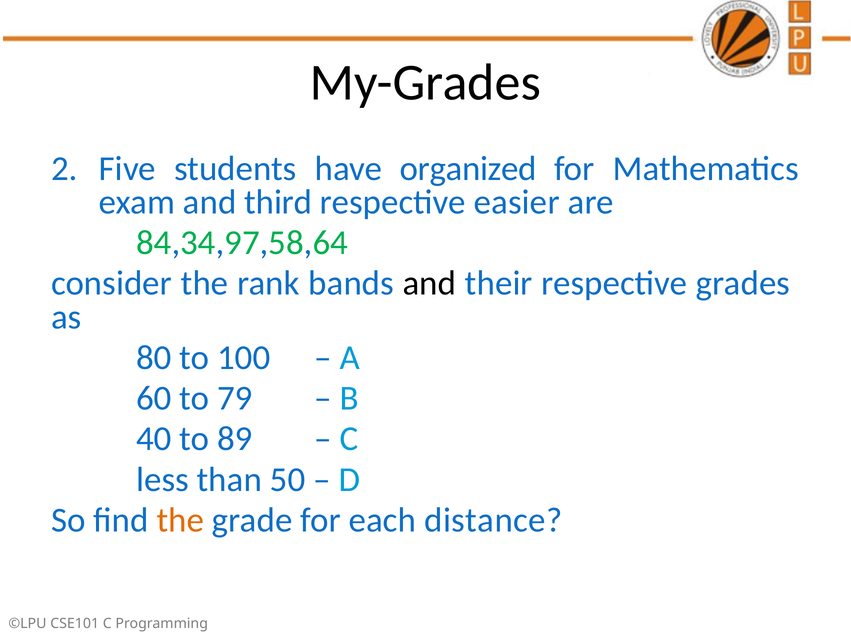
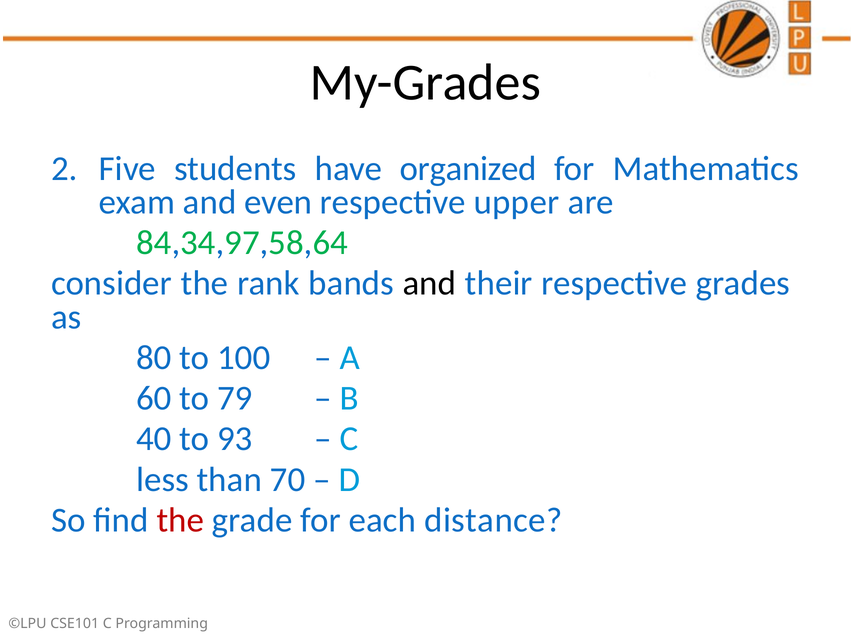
third: third -> even (278, 202)
easier: easier -> upper (517, 202)
89: 89 -> 93 (235, 439)
50: 50 -> 70 (288, 480)
the colour: orange -> red (180, 520)
